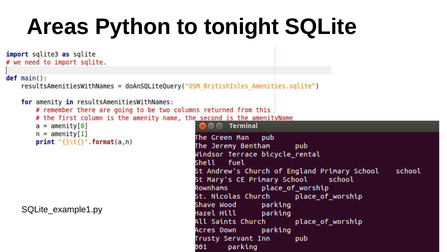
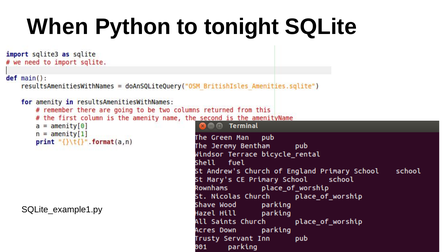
Areas: Areas -> When (58, 27)
